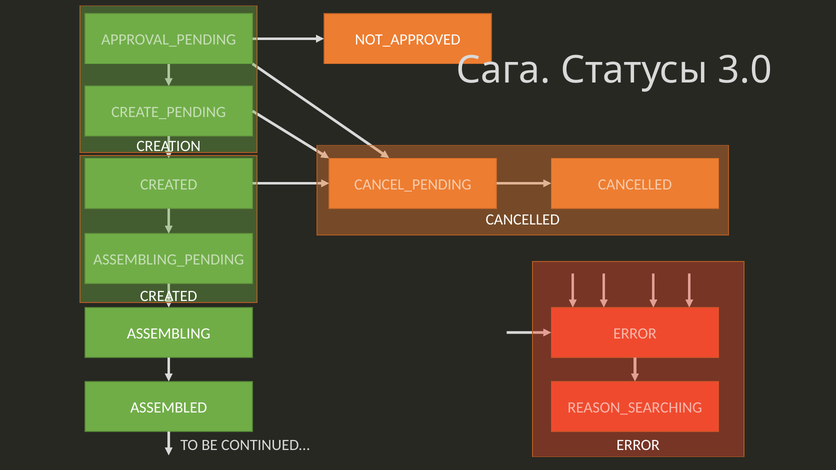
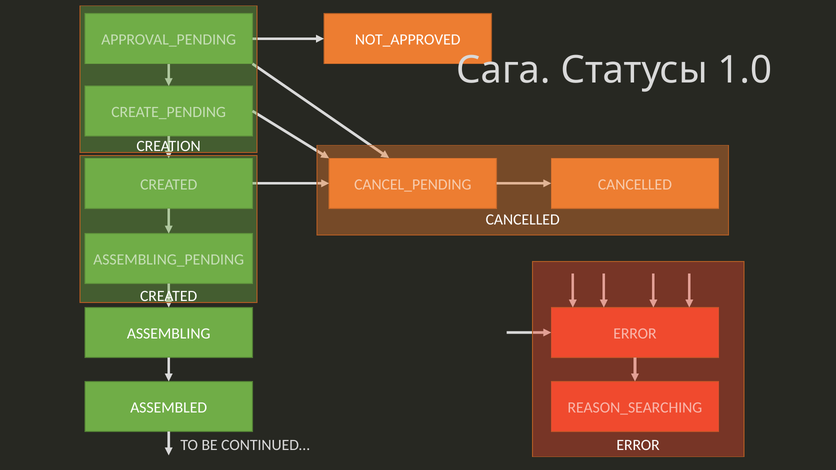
3.0: 3.0 -> 1.0 (745, 70)
